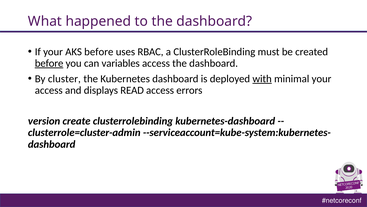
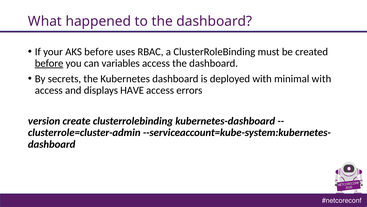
cluster: cluster -> secrets (64, 78)
with underline: present -> none (262, 78)
minimal your: your -> with (321, 78)
READ: READ -> HAVE (132, 90)
